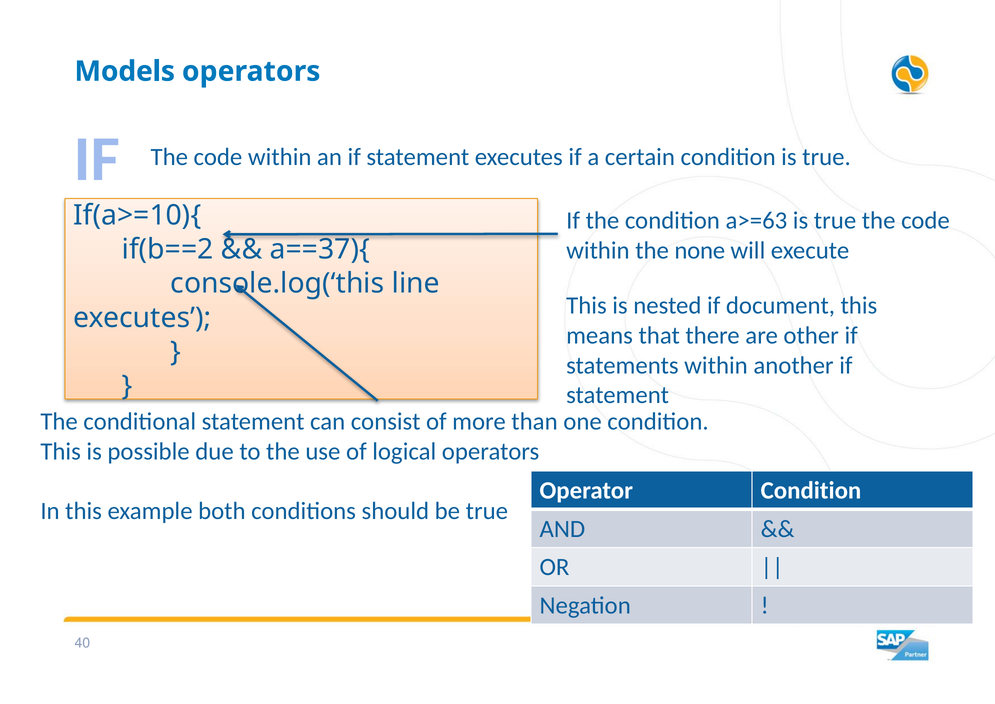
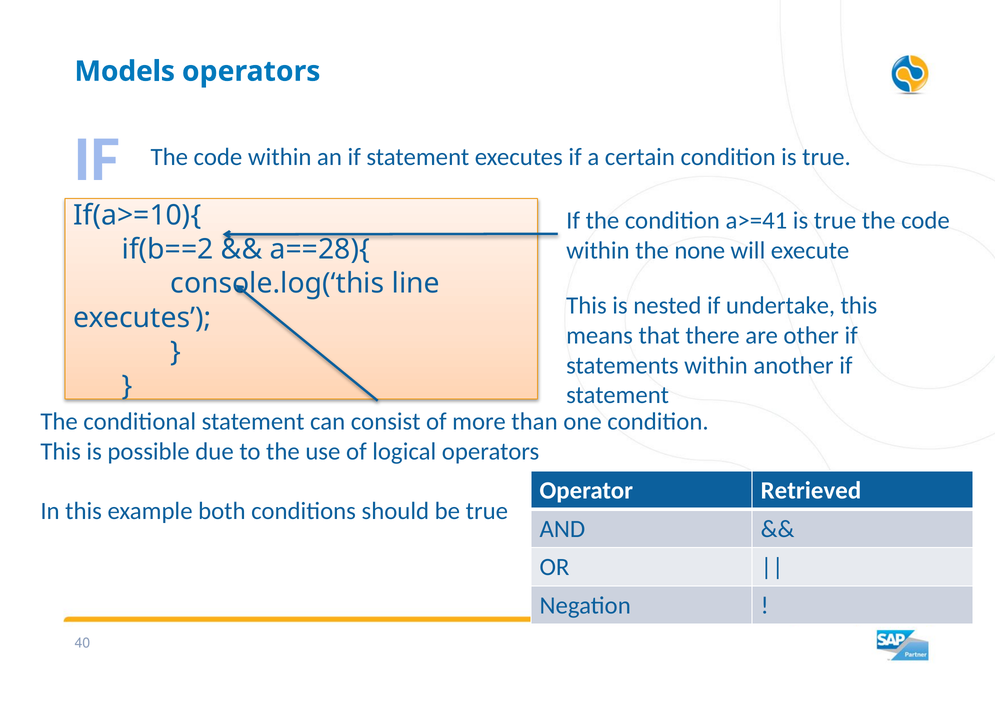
a>=63: a>=63 -> a>=41 (756, 221)
a==37){: a==37){ -> a==28){ (320, 250)
document: document -> undertake (781, 306)
Operator Condition: Condition -> Retrieved (811, 491)
